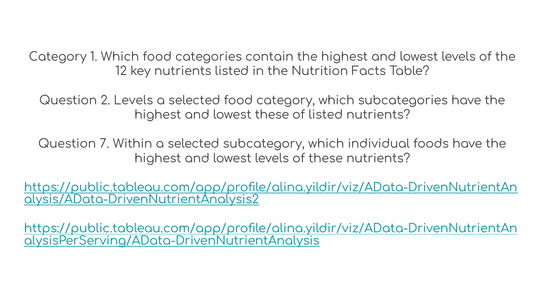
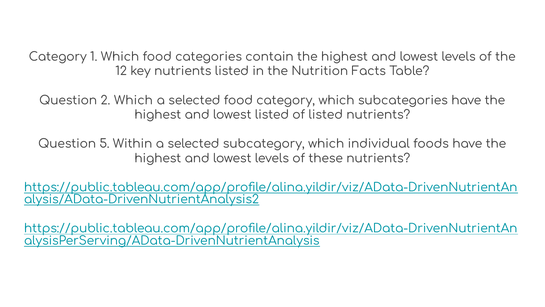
2 Levels: Levels -> Which (133, 100)
lowest these: these -> listed (272, 115)
7: 7 -> 5 (104, 144)
